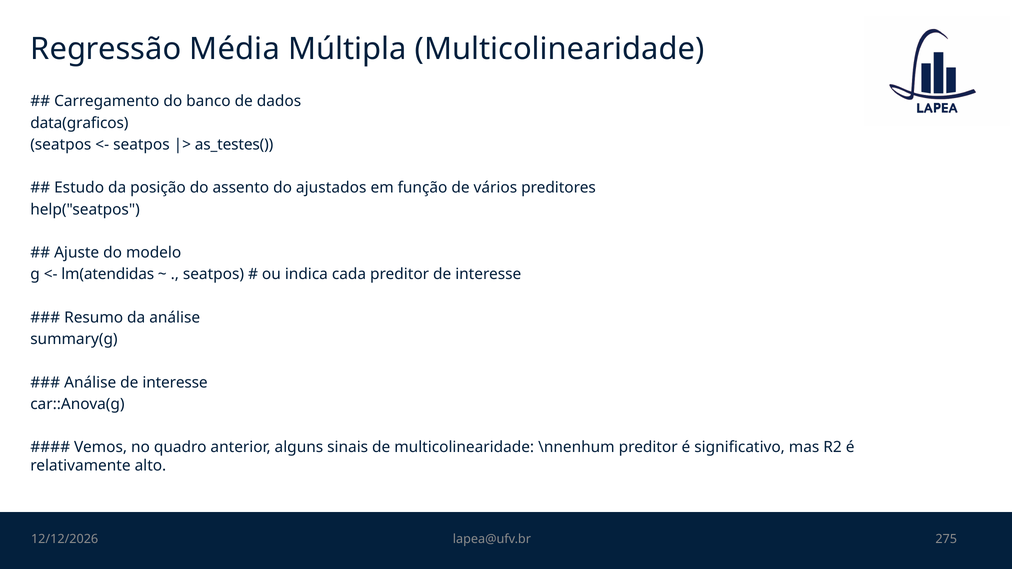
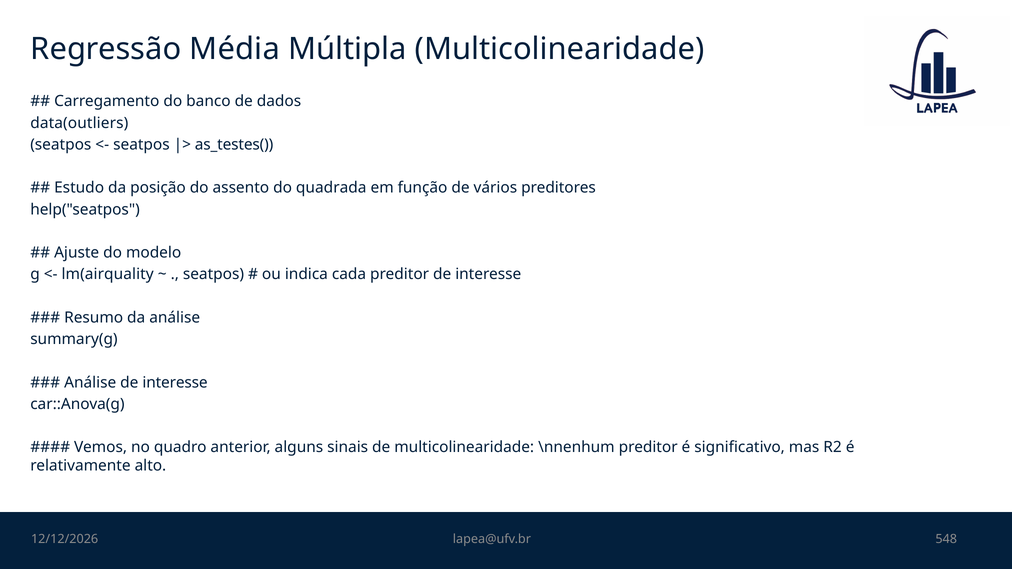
data(graficos: data(graficos -> data(outliers (79, 123)
ajustados: ajustados -> quadrada (331, 188)
lm(atendidas: lm(atendidas -> lm(airquality (108, 274)
275: 275 -> 548 (946, 539)
